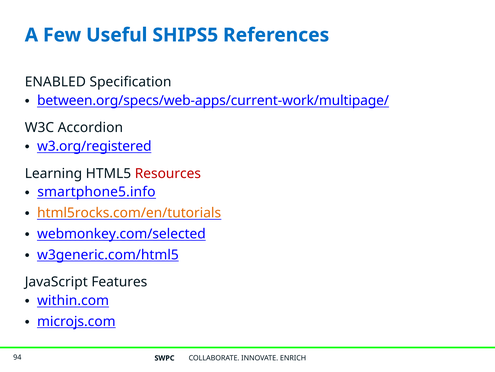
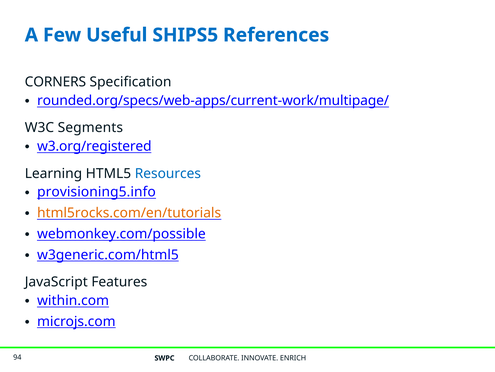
ENABLED: ENABLED -> CORNERS (55, 82)
between.org/specs/web-apps/current-work/multipage/: between.org/specs/web-apps/current-work/multipage/ -> rounded.org/specs/web-apps/current-work/multipage/ (213, 100)
Accordion: Accordion -> Segments (90, 127)
Resources colour: red -> blue (168, 173)
smartphone5.info: smartphone5.info -> provisioning5.info (96, 192)
webmonkey.com/selected: webmonkey.com/selected -> webmonkey.com/possible (121, 233)
